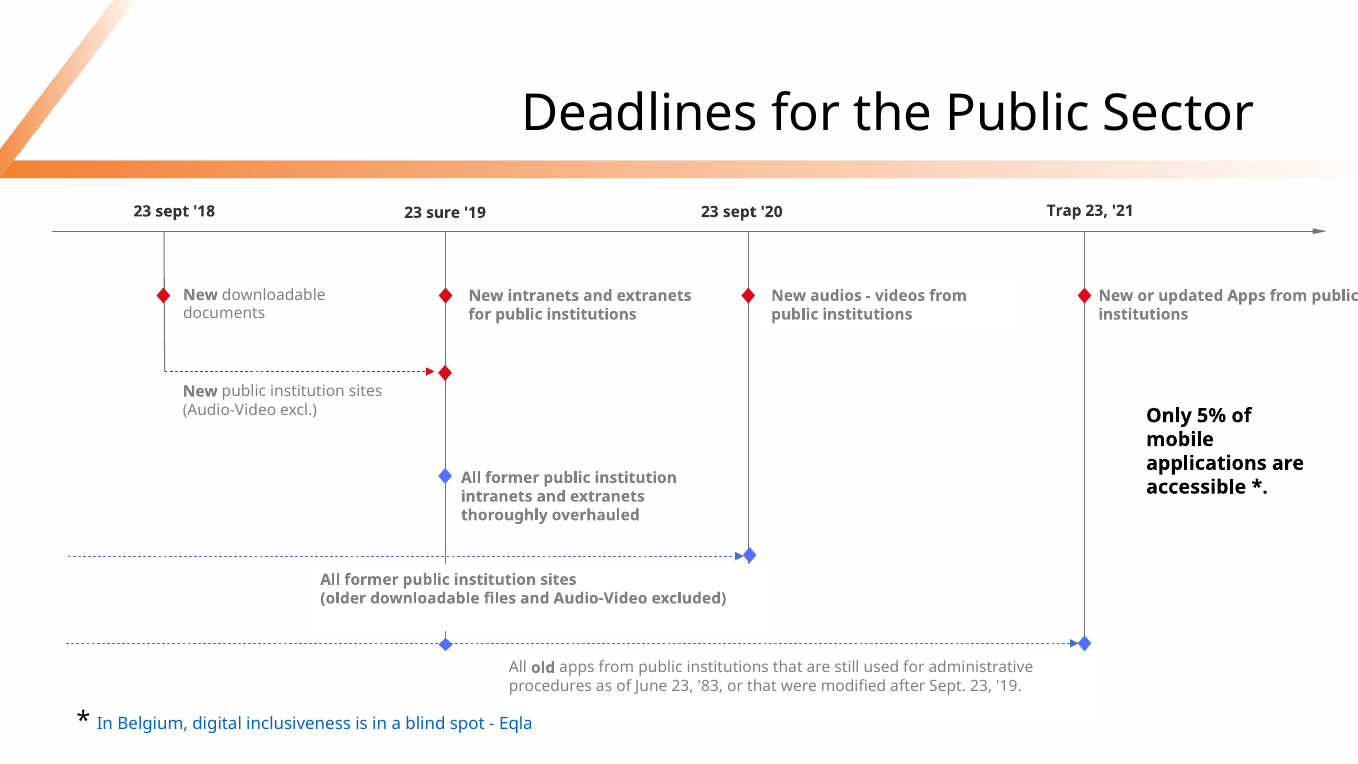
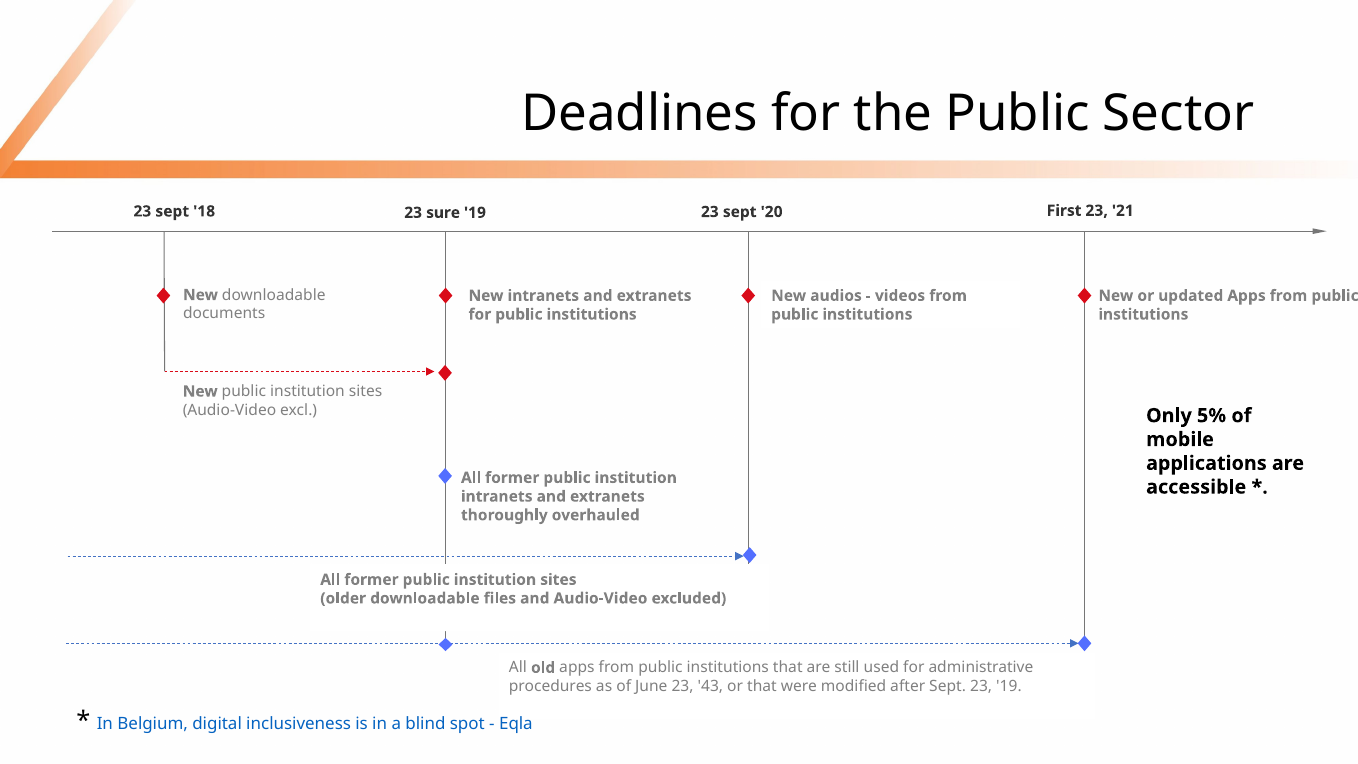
Trap: Trap -> First (1064, 211)
83: 83 -> 43 (710, 686)
